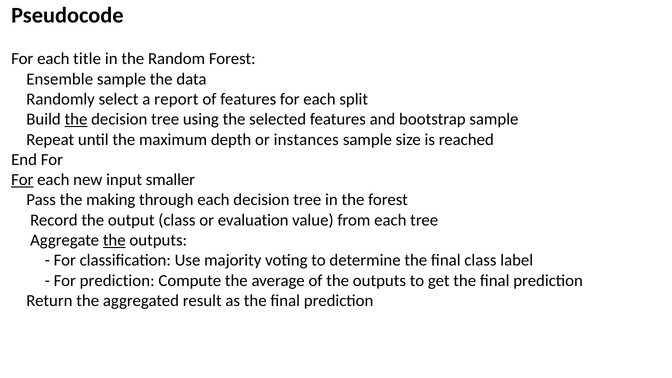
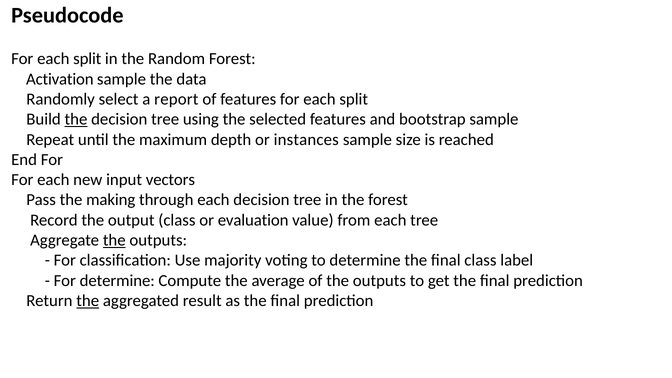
title: title -> split (87, 59)
Ensemble: Ensemble -> Activation (60, 79)
For underline: present -> none (22, 180)
smaller: smaller -> vectors (170, 180)
For prediction: prediction -> determine (117, 281)
the underline: none -> present (88, 301)
